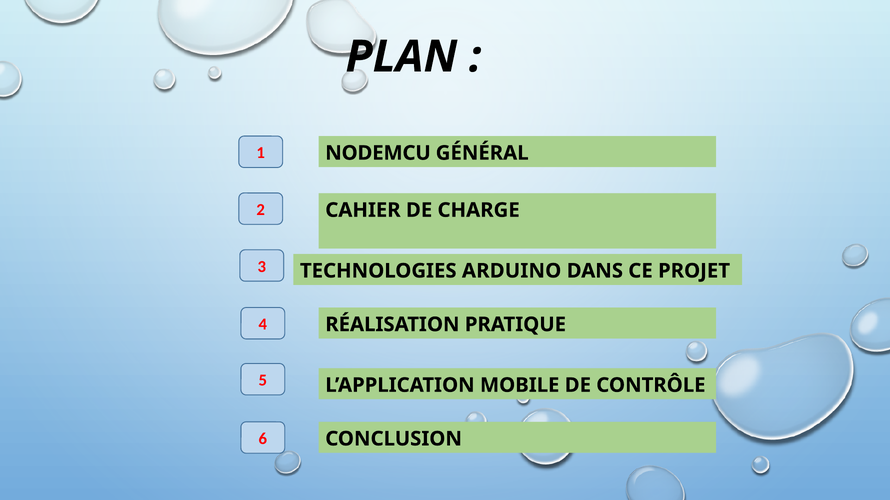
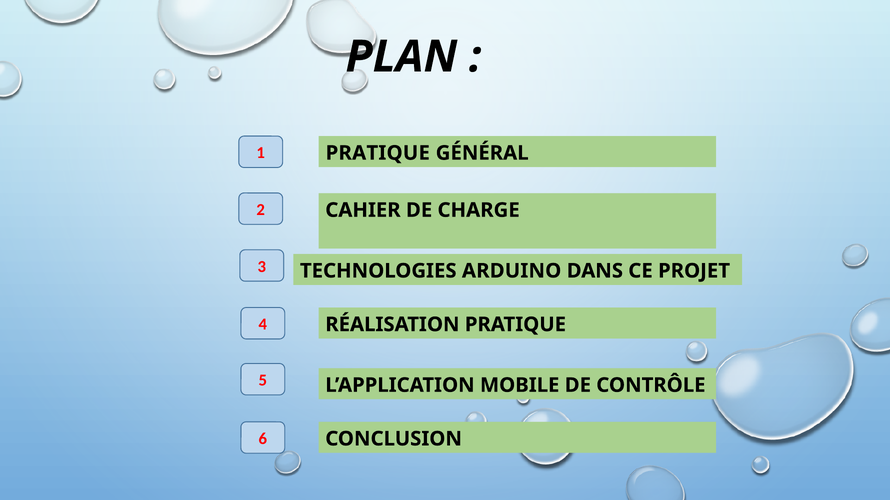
NODEMCU: NODEMCU -> PRATIQUE (378, 153)
